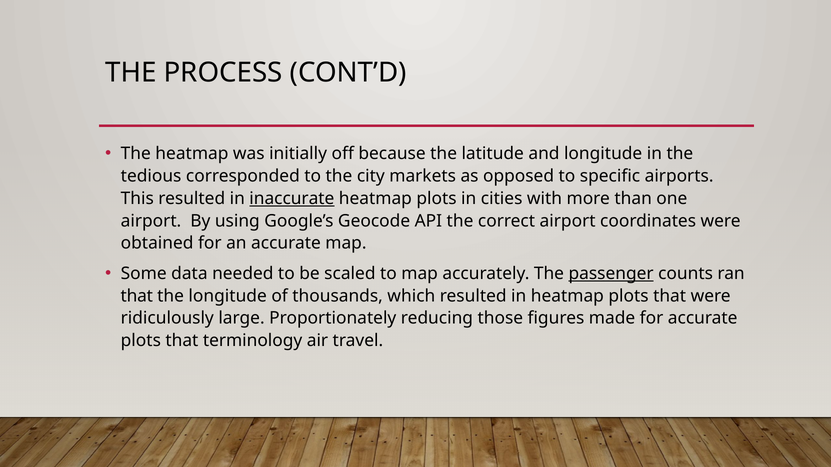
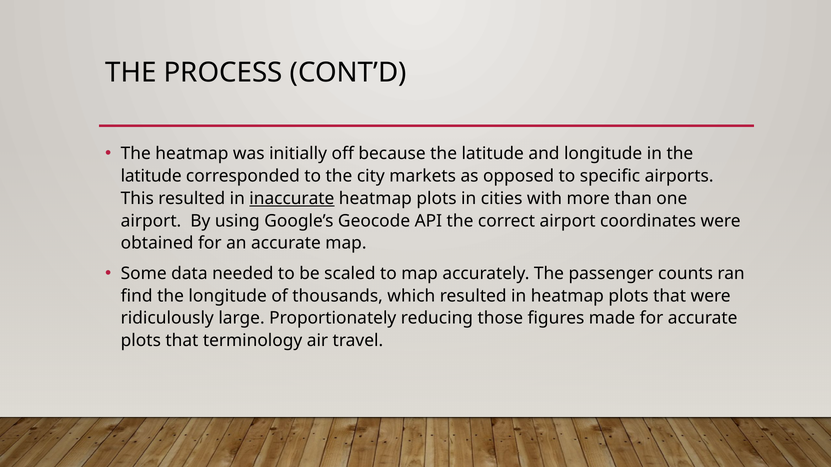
tedious: tedious -> latitude (151, 176)
passenger underline: present -> none (611, 274)
that: that -> find (137, 296)
